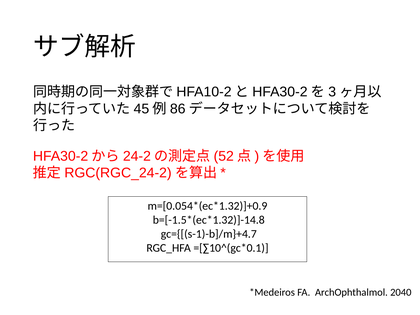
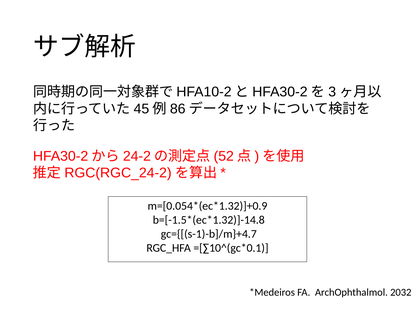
2040: 2040 -> 2032 (401, 292)
